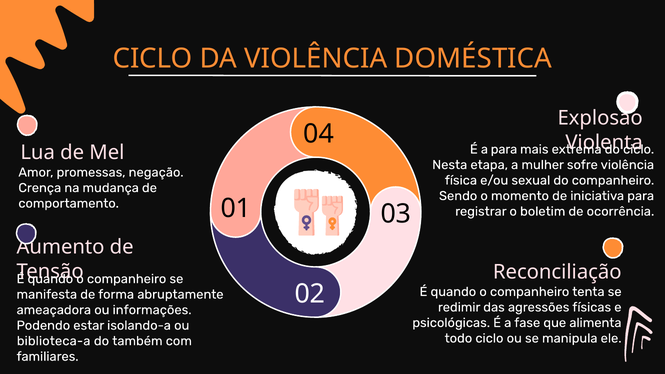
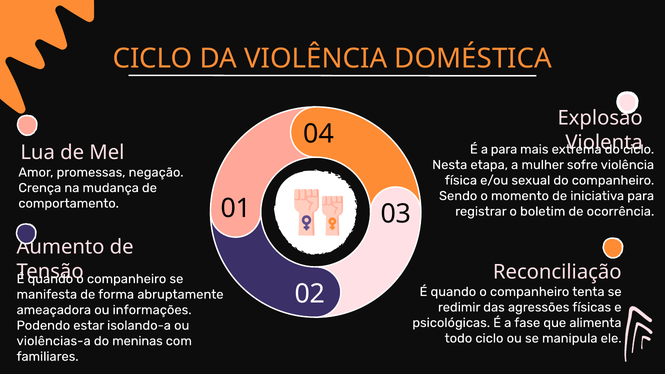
biblioteca-a: biblioteca-a -> violências-a (54, 341)
também: também -> meninas (137, 341)
